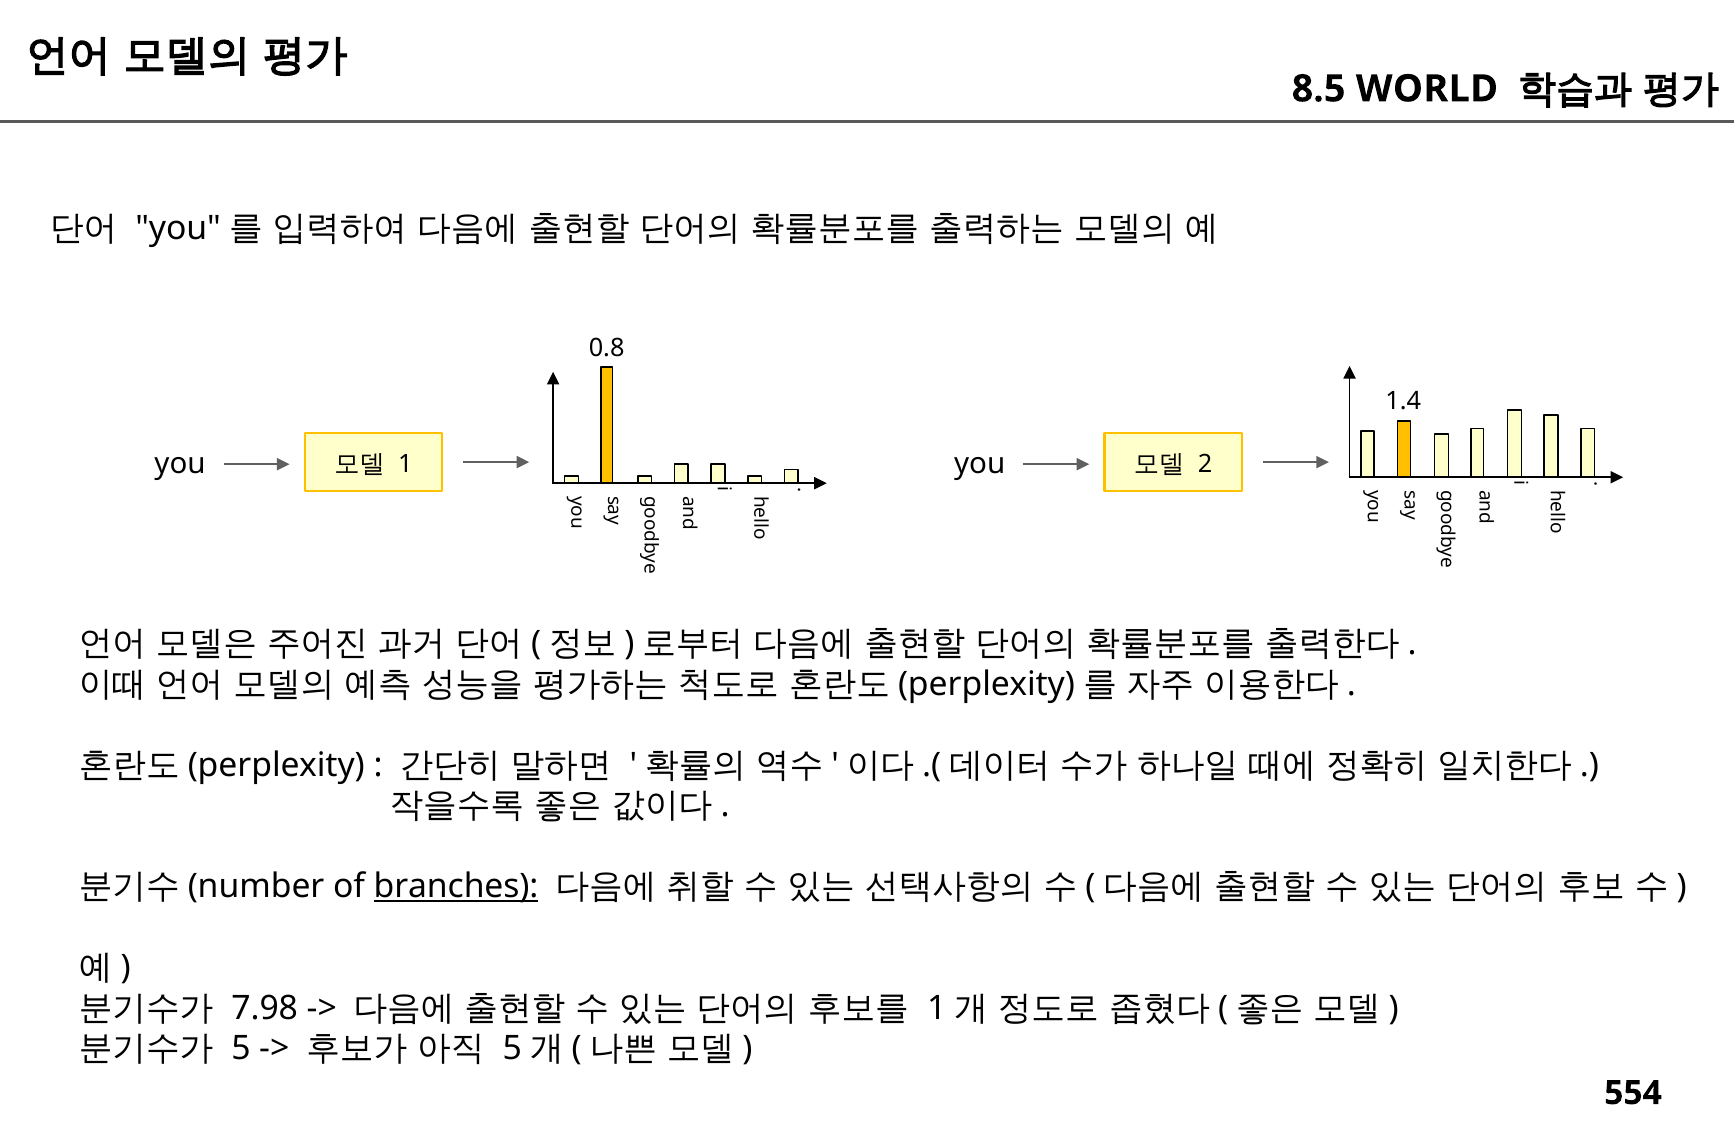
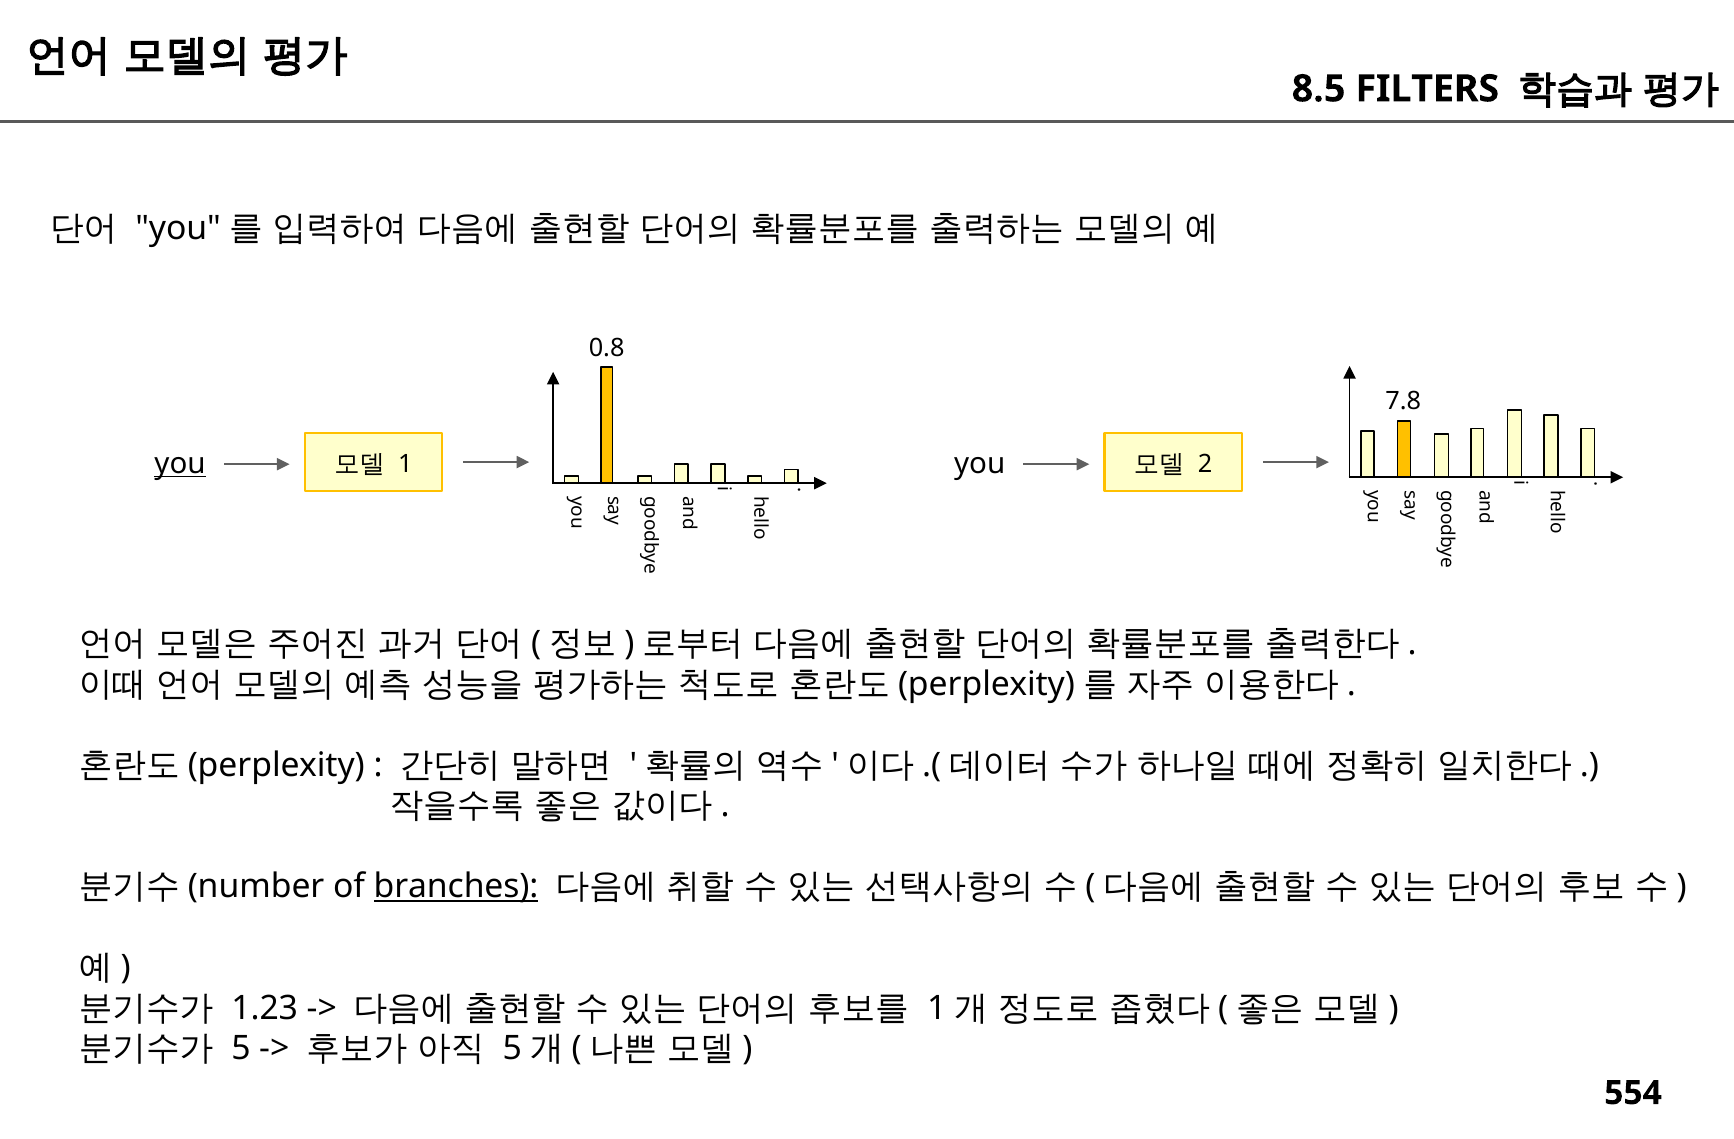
WORLD: WORLD -> FILTERS (1427, 89)
1.4: 1.4 -> 7.8 (1403, 401)
you underline: none -> present (180, 464)
7.98: 7.98 -> 1.23 (265, 1008)
